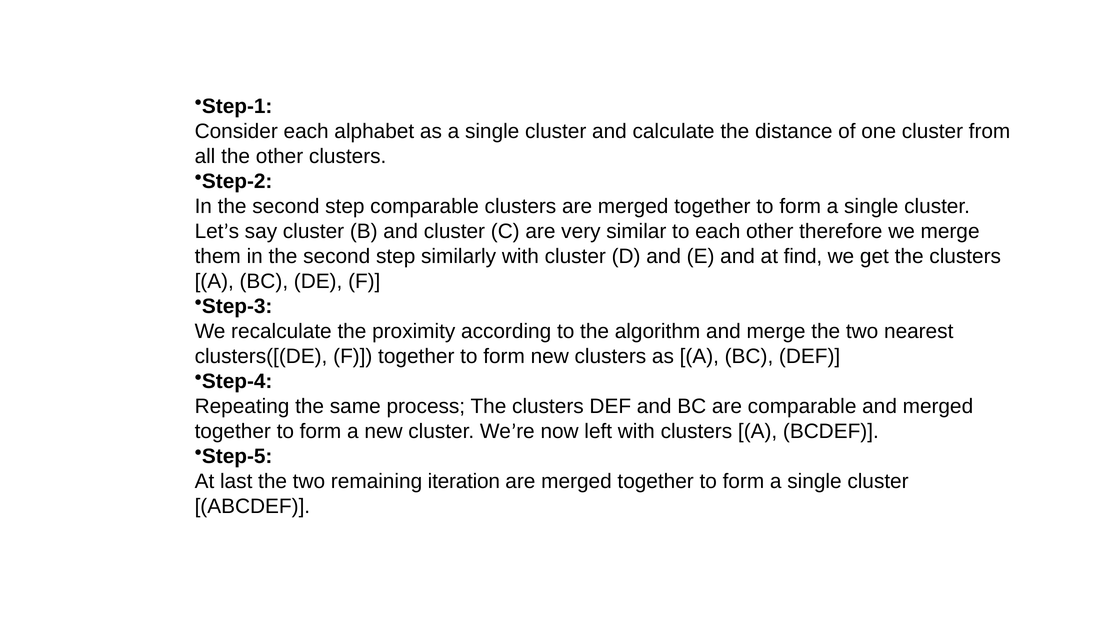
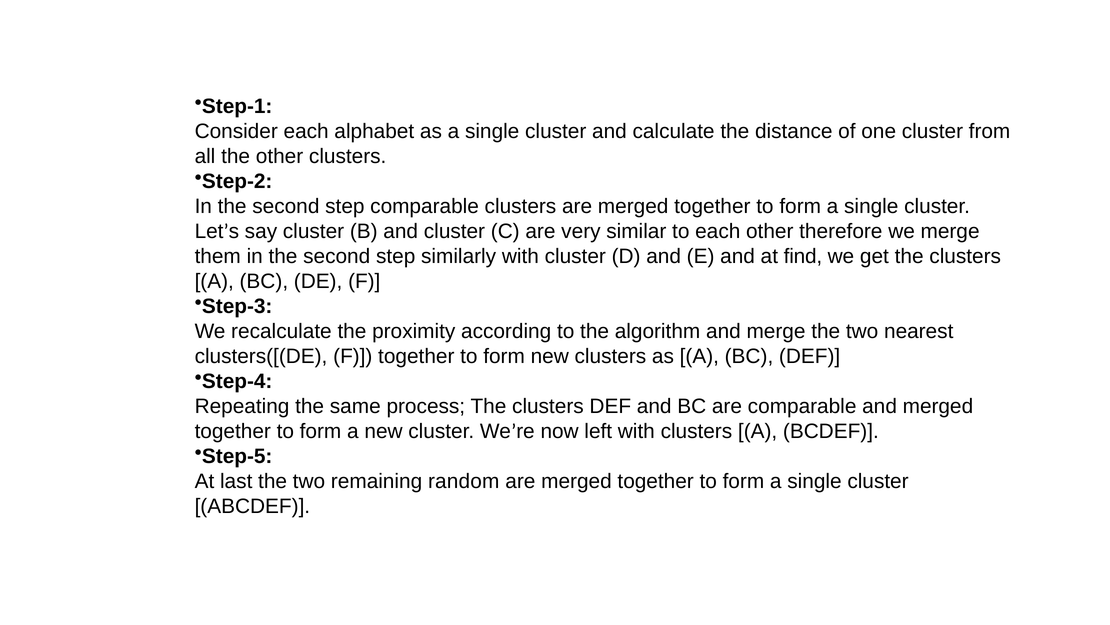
iteration: iteration -> random (464, 481)
